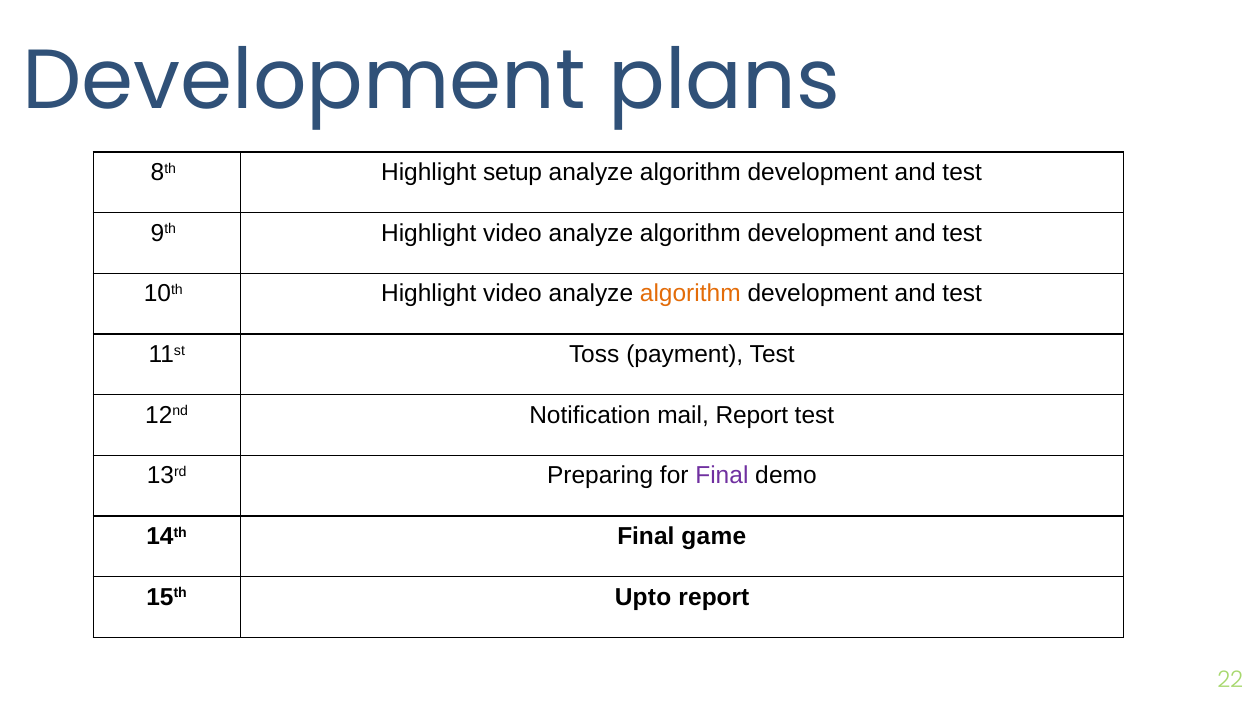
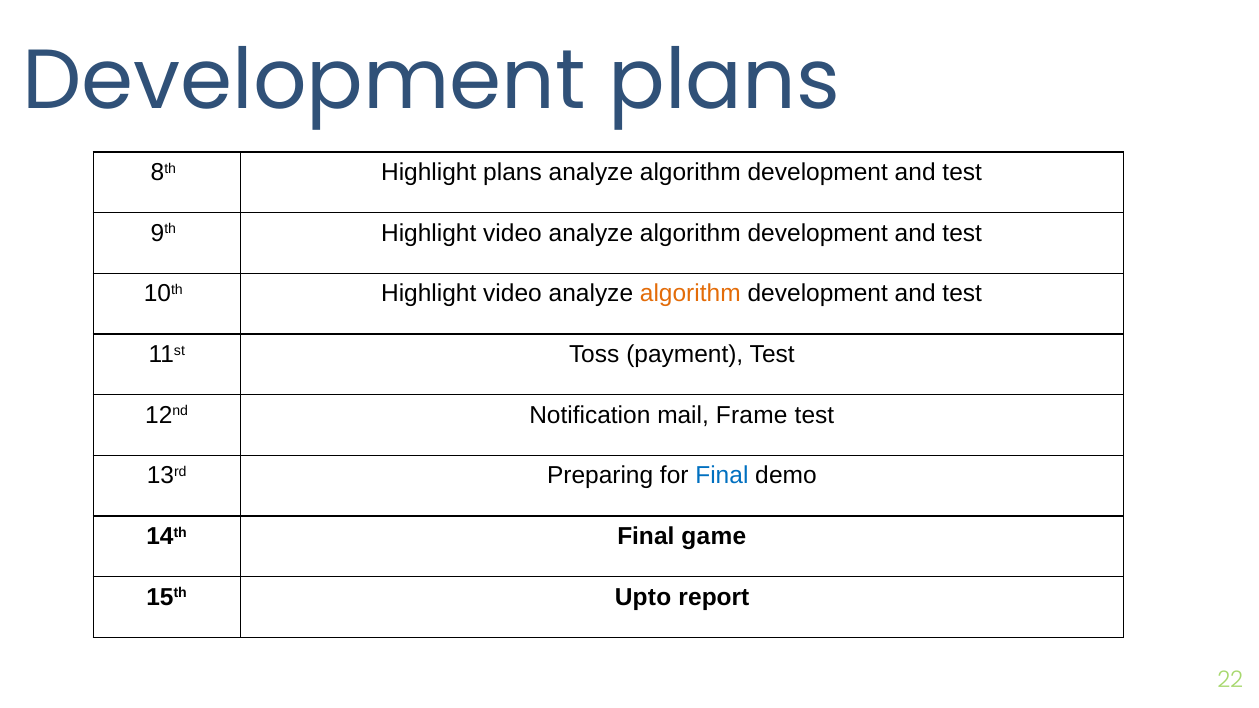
Highlight setup: setup -> plans (512, 173)
mail Report: Report -> Frame (752, 415)
Final colour: purple -> blue (722, 476)
